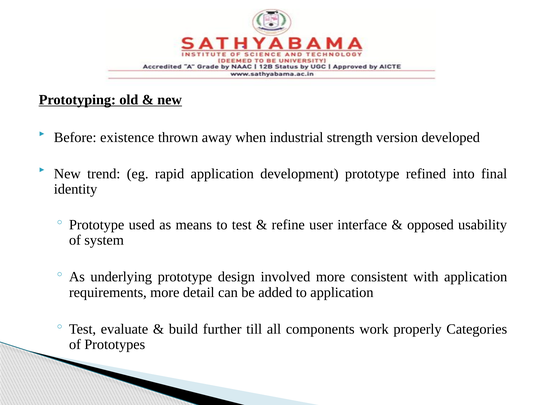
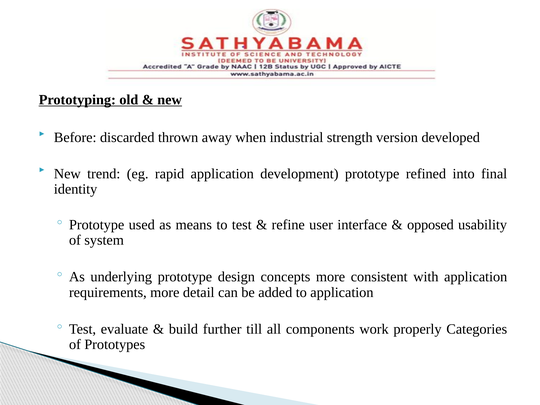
existence: existence -> discarded (127, 138)
involved: involved -> concepts (285, 277)
